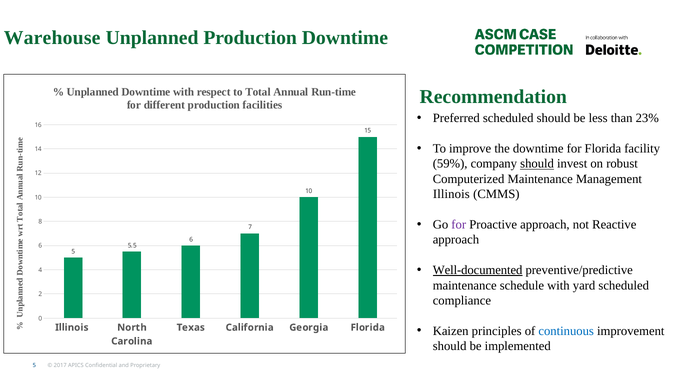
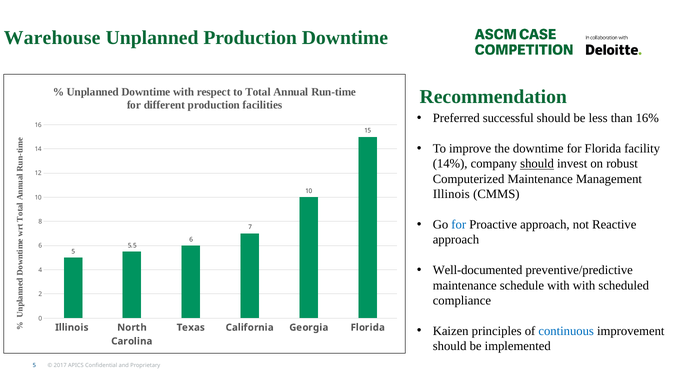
Preferred scheduled: scheduled -> successful (508, 118)
23%: 23% -> 16% (647, 118)
59%: 59% -> 14% (450, 164)
for colour: purple -> blue (459, 224)
Well-documented underline: present -> none (478, 270)
with yard: yard -> with (584, 285)
